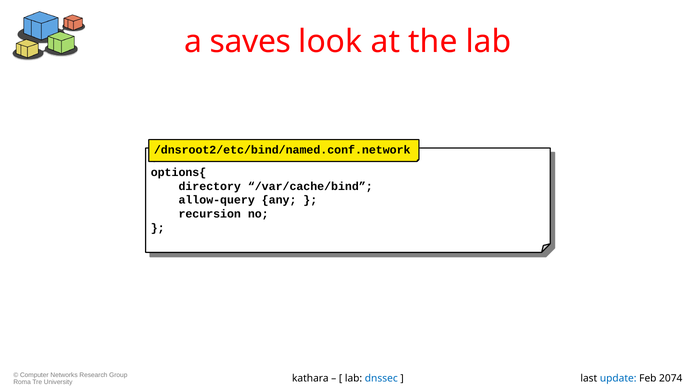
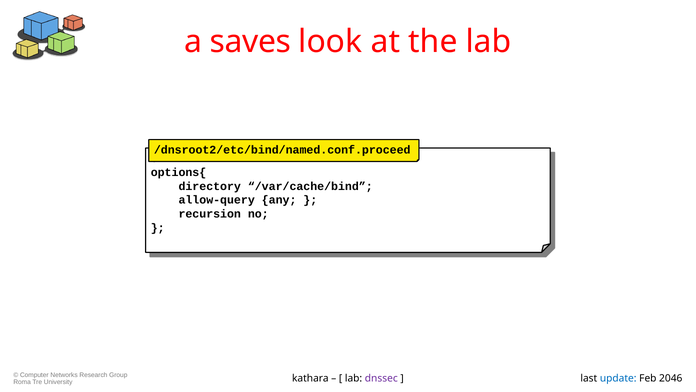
/dnsroot2/etc/bind/named.conf.network: /dnsroot2/etc/bind/named.conf.network -> /dnsroot2/etc/bind/named.conf.proceed (282, 150)
dnssec colour: blue -> purple (381, 378)
2074: 2074 -> 2046 (671, 378)
